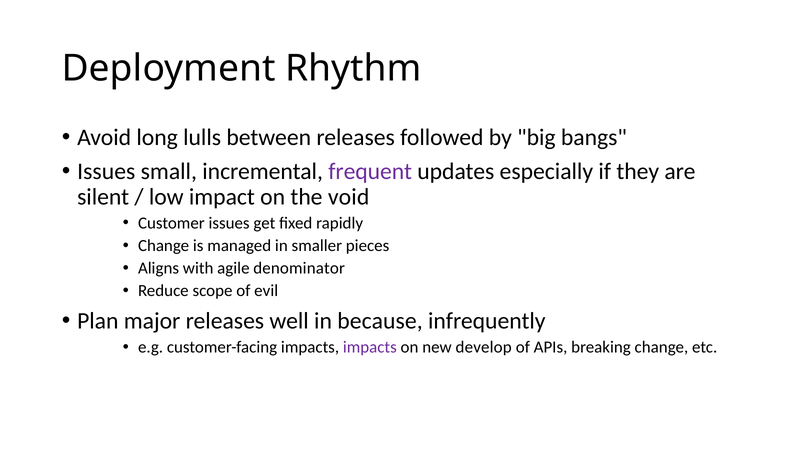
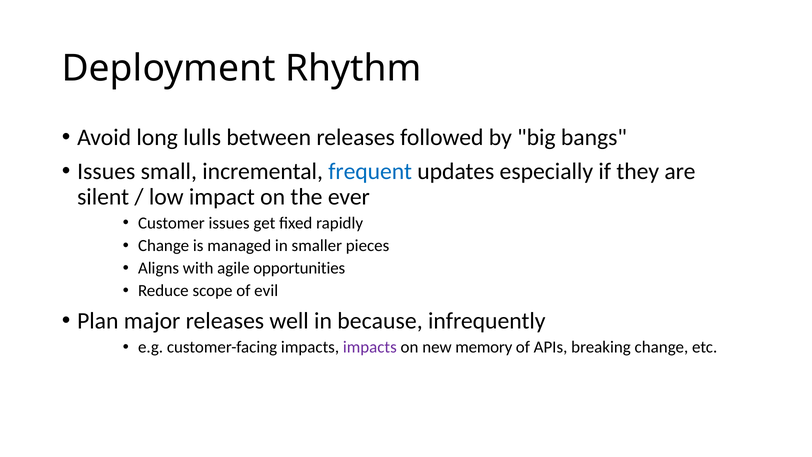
frequent colour: purple -> blue (370, 171)
void: void -> ever (349, 197)
denominator: denominator -> opportunities (299, 268)
develop: develop -> memory (484, 347)
